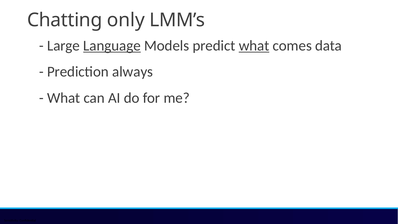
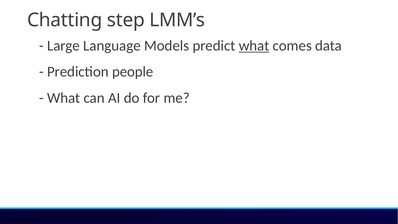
only: only -> step (126, 20)
Language underline: present -> none (112, 46)
always: always -> people (133, 72)
